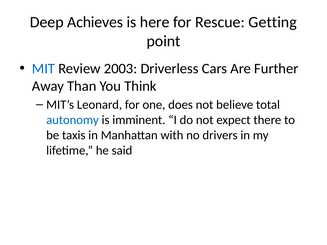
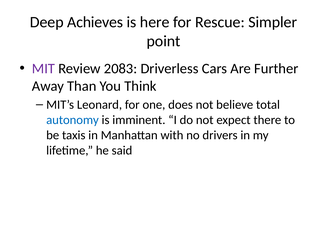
Getting: Getting -> Simpler (273, 22)
MIT colour: blue -> purple (43, 69)
2003: 2003 -> 2083 (121, 69)
